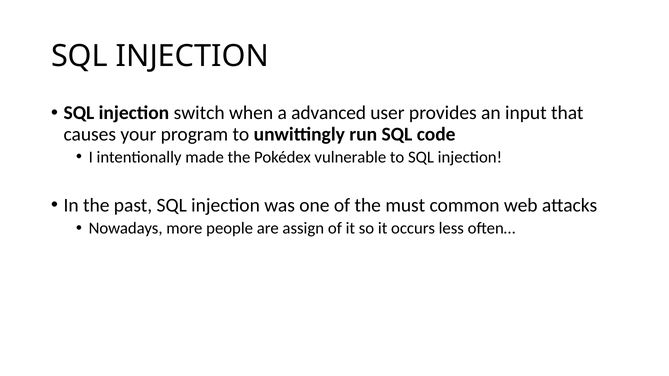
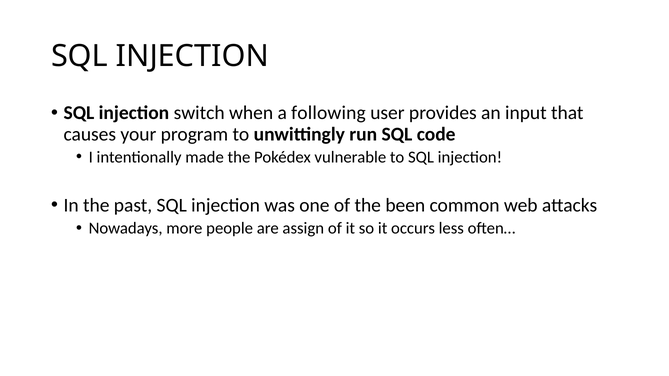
advanced: advanced -> following (328, 113)
must: must -> been (405, 205)
